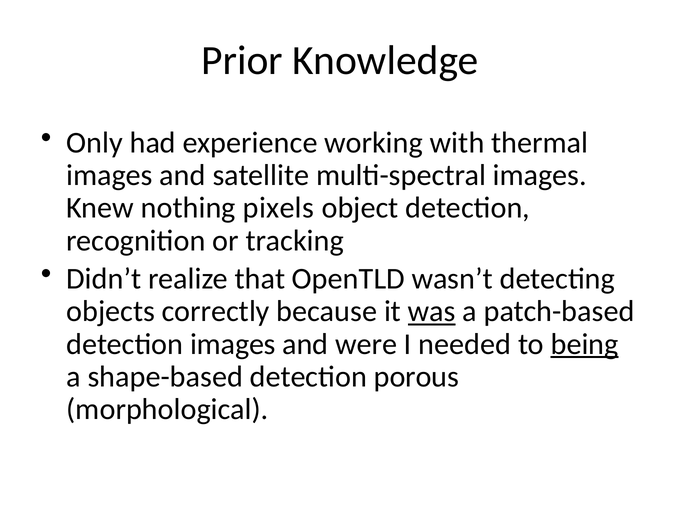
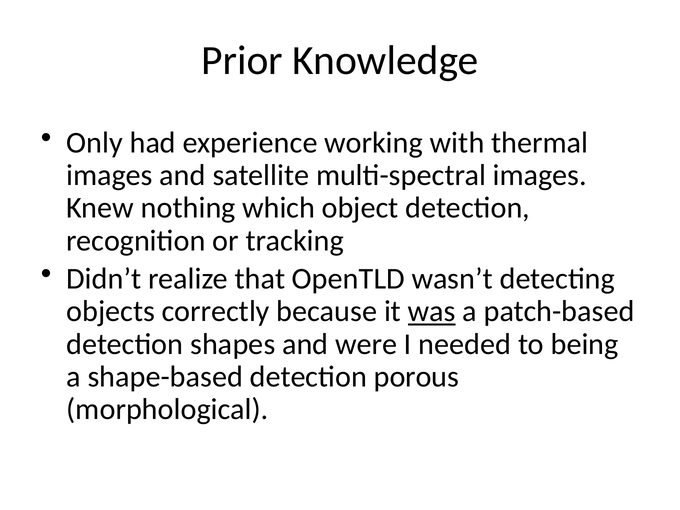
pixels: pixels -> which (279, 208)
detection images: images -> shapes (233, 344)
being underline: present -> none (585, 344)
